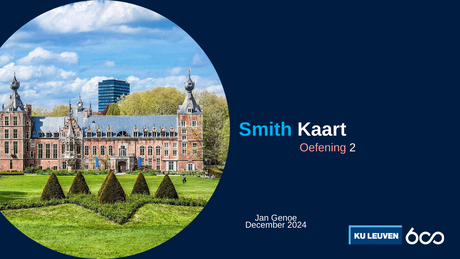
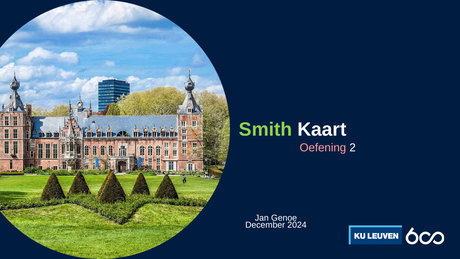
Smith colour: light blue -> light green (266, 129)
